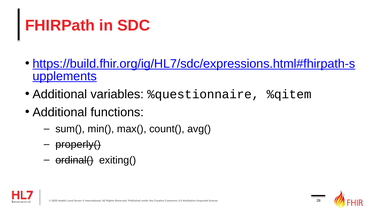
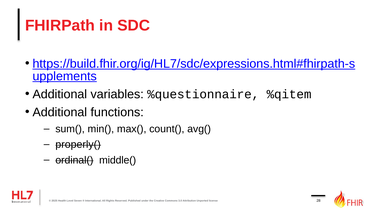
exiting(: exiting( -> middle( (118, 160)
